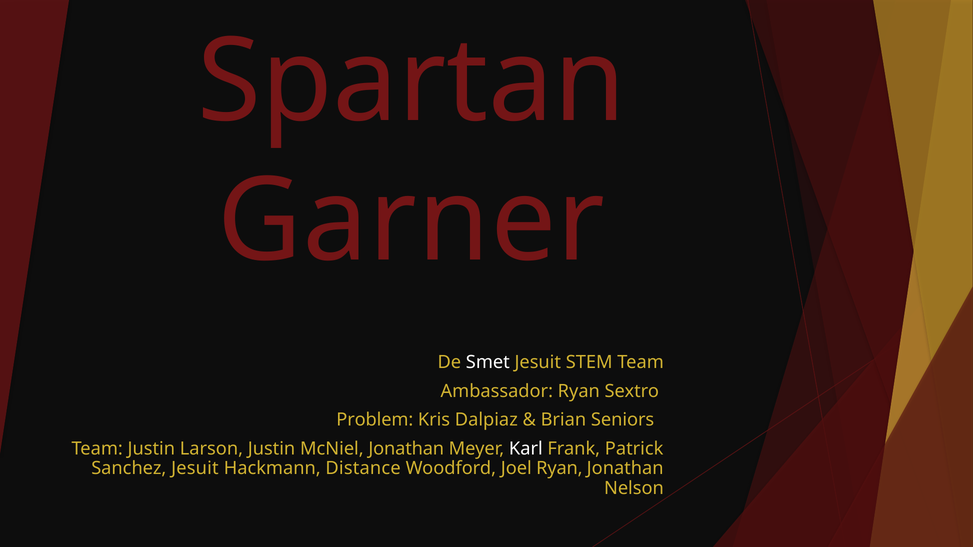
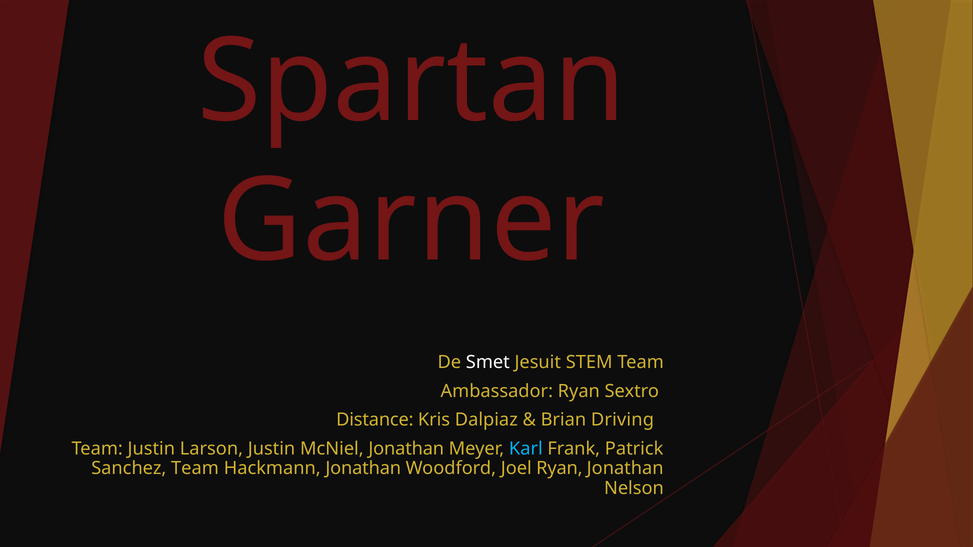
Problem: Problem -> Distance (375, 420)
Seniors: Seniors -> Driving (622, 420)
Karl colour: white -> light blue (526, 449)
Sanchez Jesuit: Jesuit -> Team (195, 469)
Hackmann Distance: Distance -> Jonathan (363, 469)
